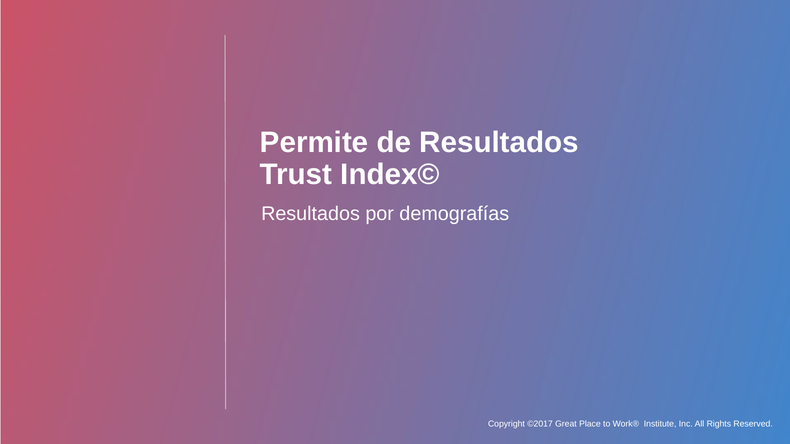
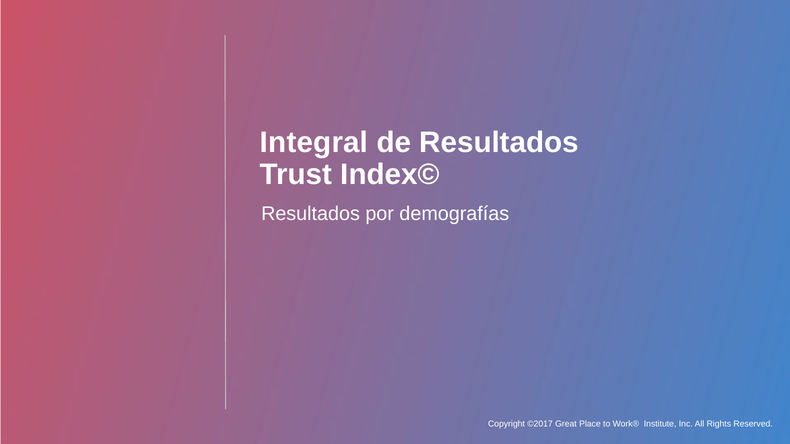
Permite: Permite -> Integral (314, 143)
